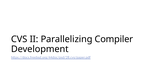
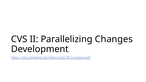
Compiler: Compiler -> Changes (114, 39)
